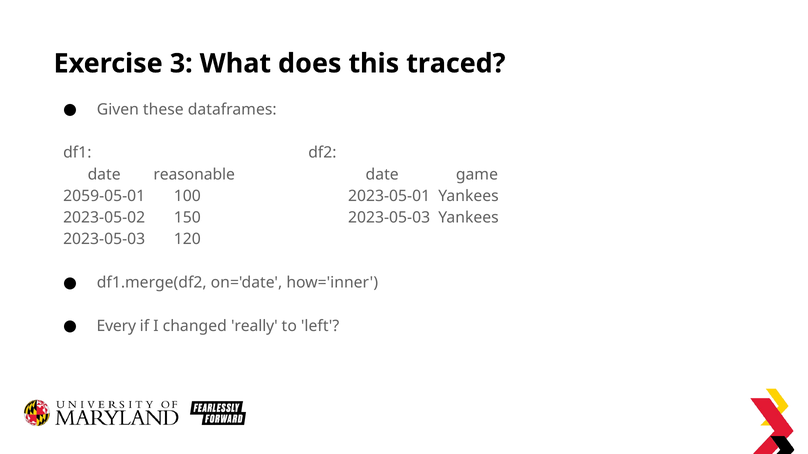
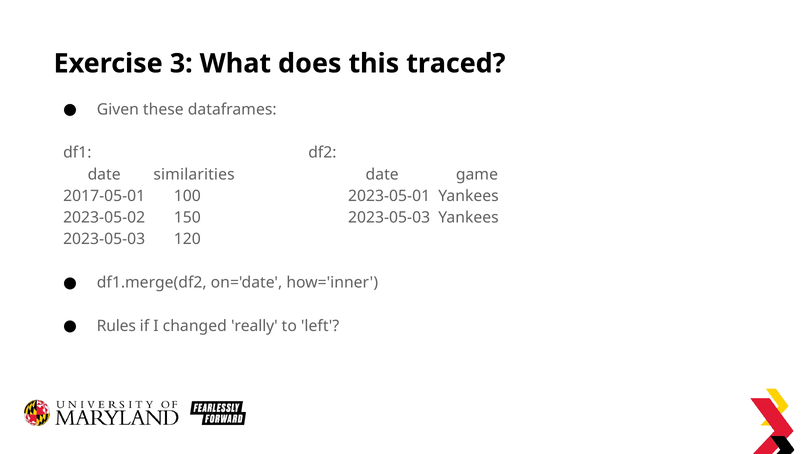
reasonable: reasonable -> similarities (194, 175)
2059-05-01: 2059-05-01 -> 2017-05-01 (104, 196)
Every: Every -> Rules (116, 326)
